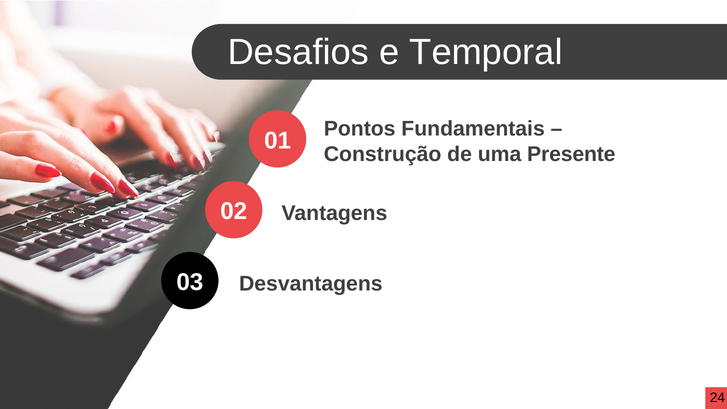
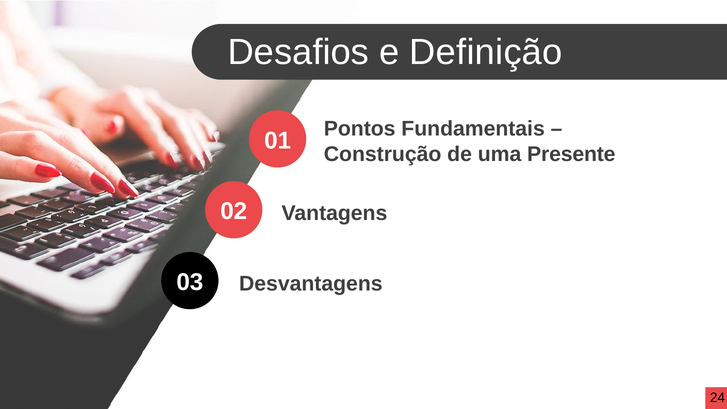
Temporal: Temporal -> Definição (486, 52)
